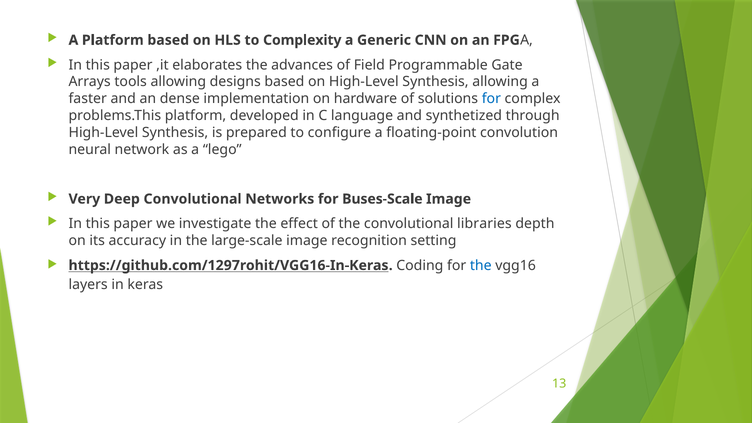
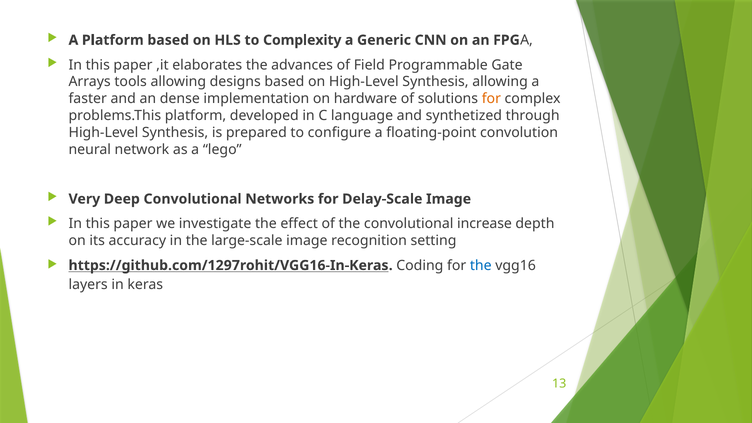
for colour: blue -> orange (491, 99)
Buses-Scale: Buses-Scale -> Delay-Scale (382, 199)
libraries: libraries -> increase (485, 224)
